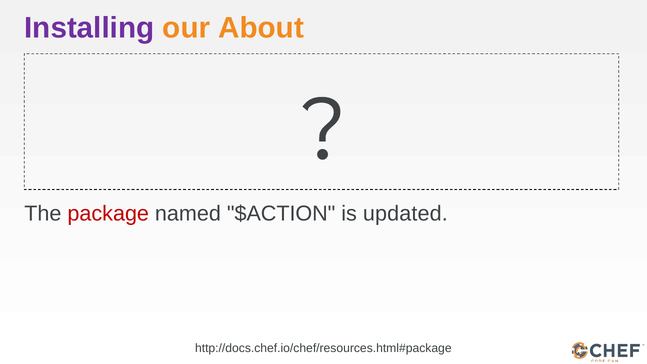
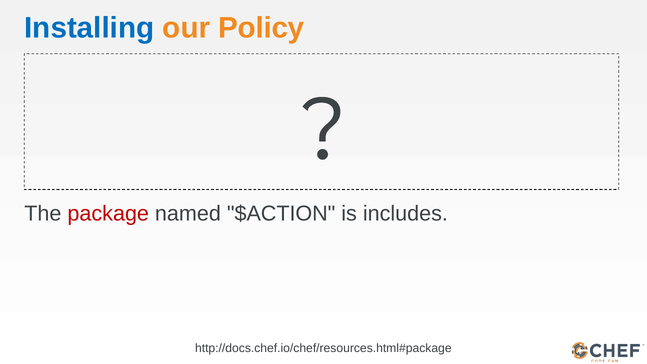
Installing colour: purple -> blue (89, 28)
About: About -> Policy (261, 28)
updated: updated -> includes (405, 213)
